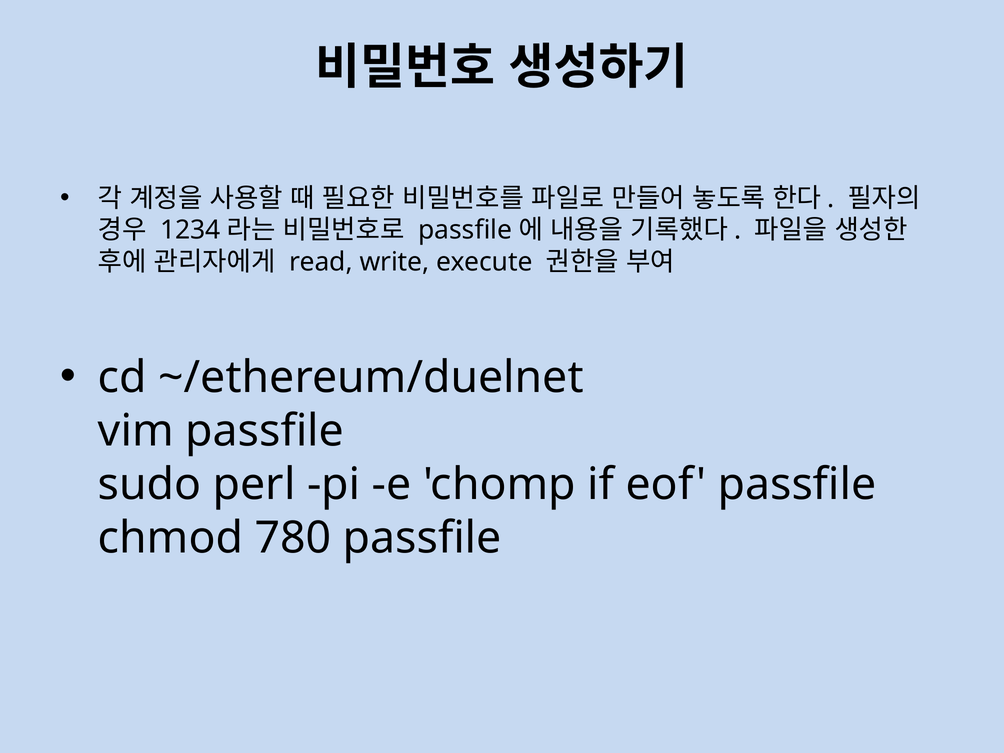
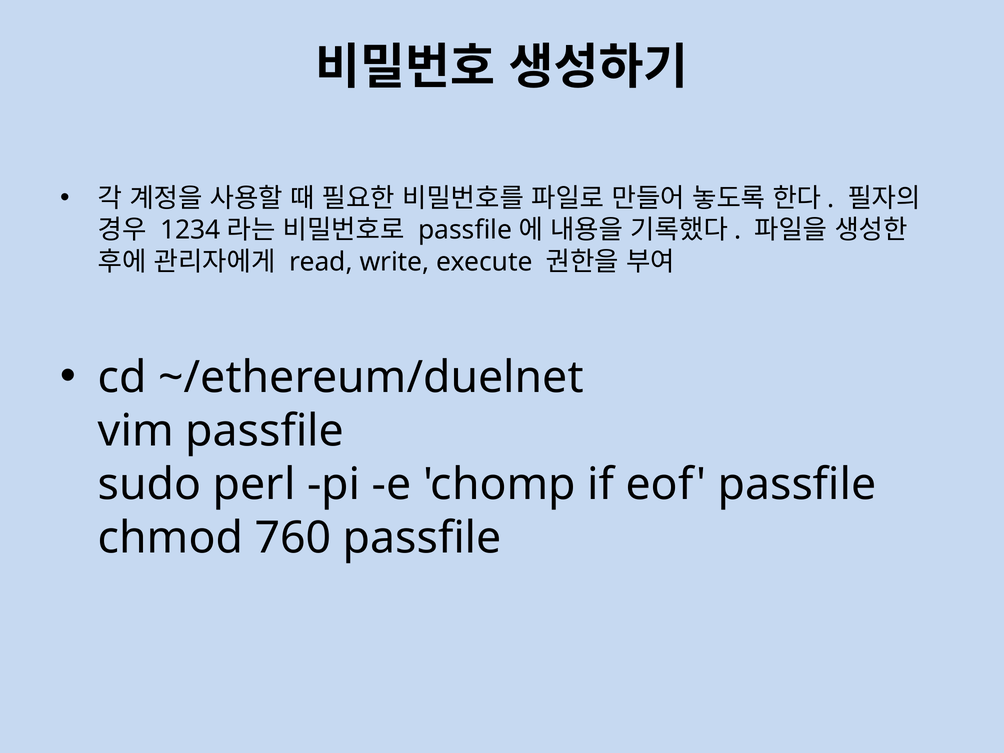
780: 780 -> 760 (293, 538)
